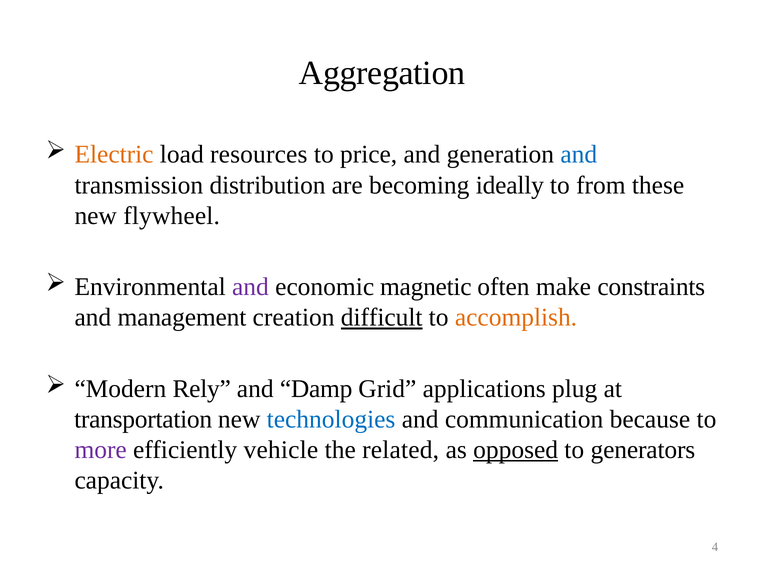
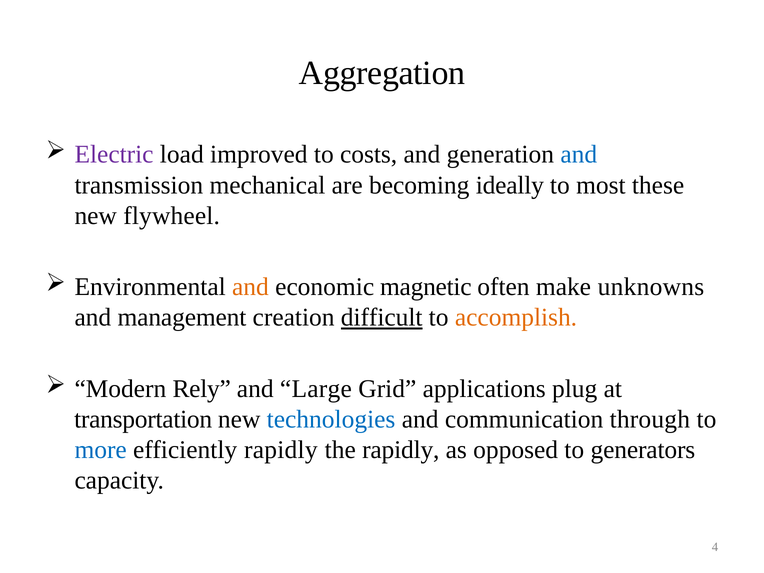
Electric colour: orange -> purple (114, 155)
resources: resources -> improved (259, 155)
price: price -> costs (369, 155)
distribution: distribution -> mechanical (267, 185)
from: from -> most (601, 185)
and colour: purple -> orange (250, 287)
constraints: constraints -> unknowns (651, 287)
Damp: Damp -> Large (316, 389)
because: because -> through (650, 419)
more colour: purple -> blue (101, 450)
efficiently vehicle: vehicle -> rapidly (281, 450)
the related: related -> rapidly (401, 450)
opposed underline: present -> none (516, 450)
